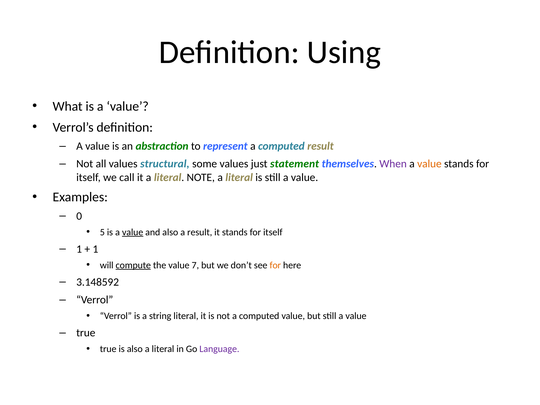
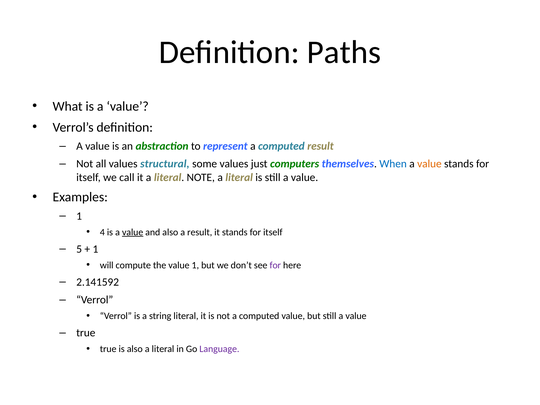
Using: Using -> Paths (344, 52)
statement: statement -> computers (295, 164)
When colour: purple -> blue (393, 164)
0: 0 -> 1 (79, 216)
5: 5 -> 4 (102, 232)
1: 1 -> 5 (79, 249)
compute underline: present -> none (133, 265)
value 7: 7 -> 1 (195, 265)
for colour: orange -> purple (275, 265)
3.148592: 3.148592 -> 2.141592 (98, 282)
